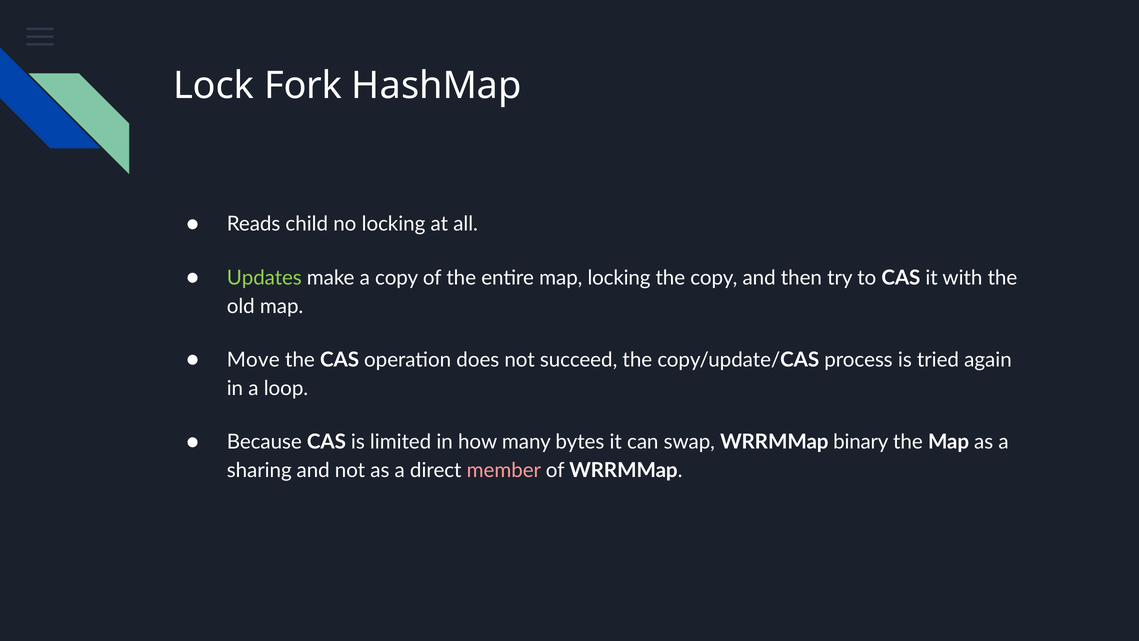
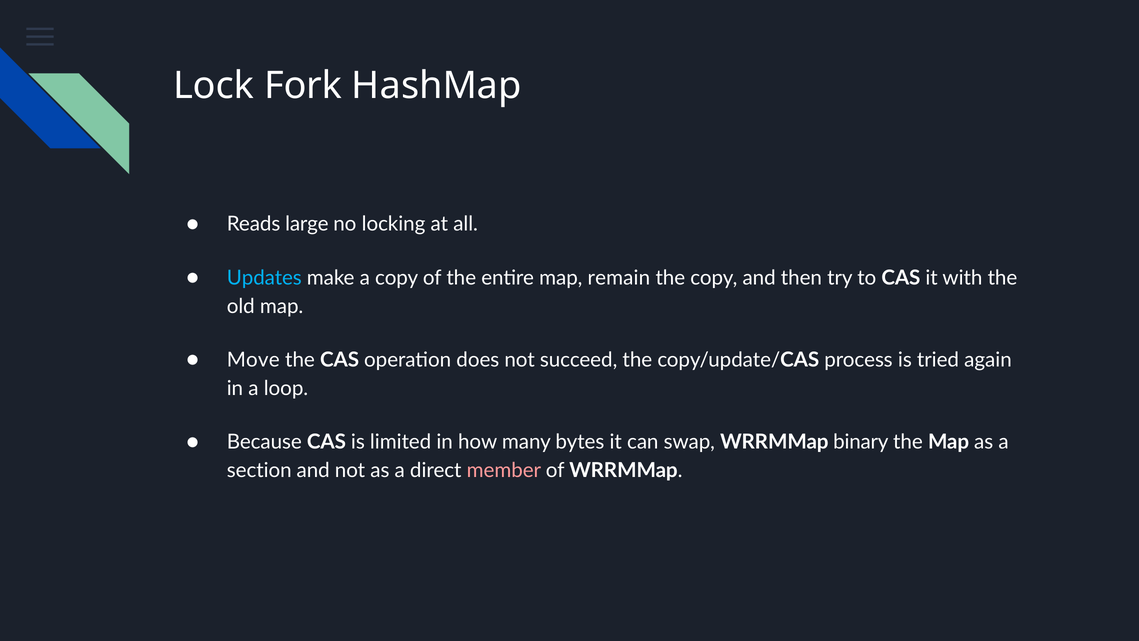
child: child -> large (307, 224)
Updates colour: light green -> light blue (264, 278)
map locking: locking -> remain (619, 278)
sharing: sharing -> section (259, 470)
